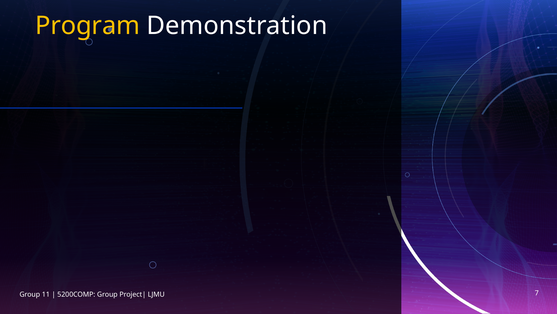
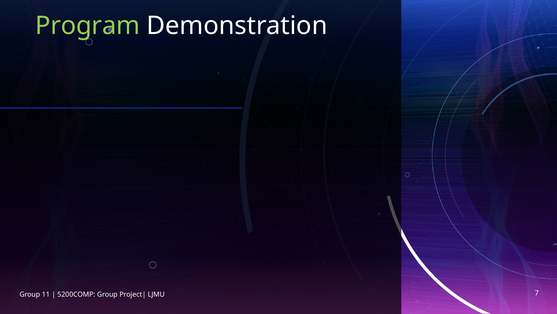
Program colour: yellow -> light green (88, 26)
